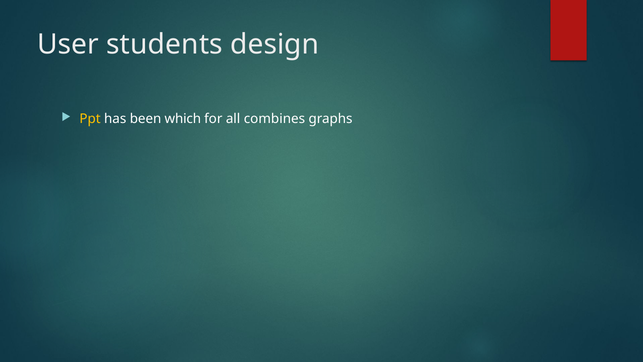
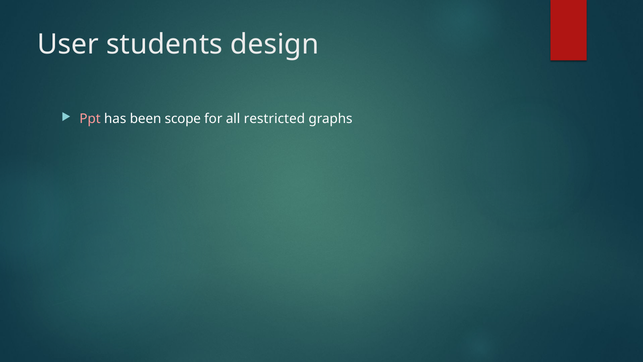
Ppt colour: yellow -> pink (90, 119)
which: which -> scope (183, 119)
combines: combines -> restricted (274, 119)
